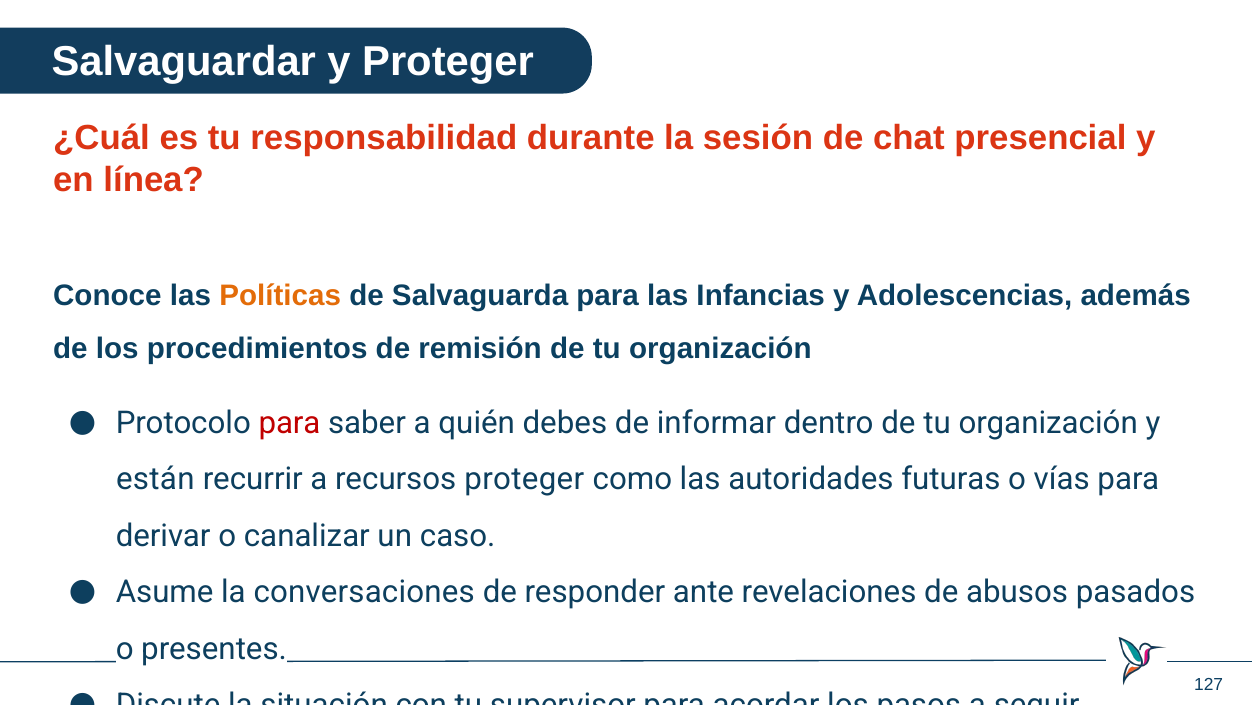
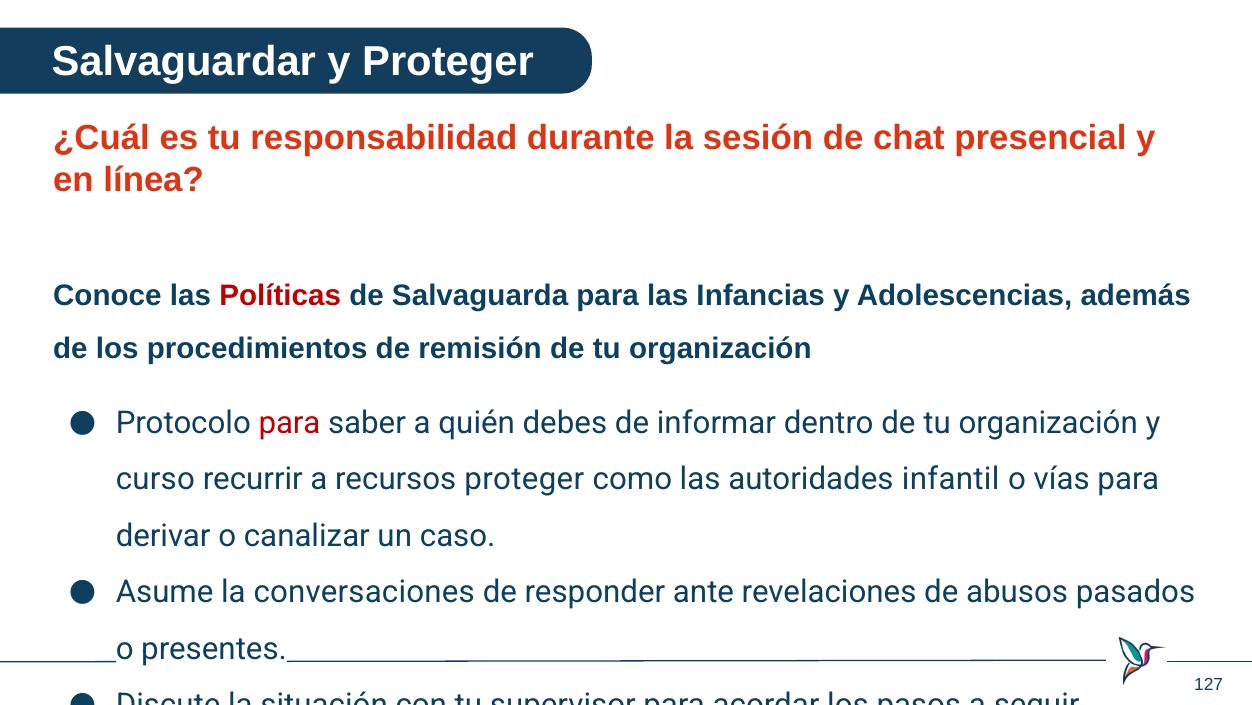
Políticas colour: orange -> red (280, 295)
están: están -> curso (155, 479)
futuras: futuras -> infantil (951, 479)
